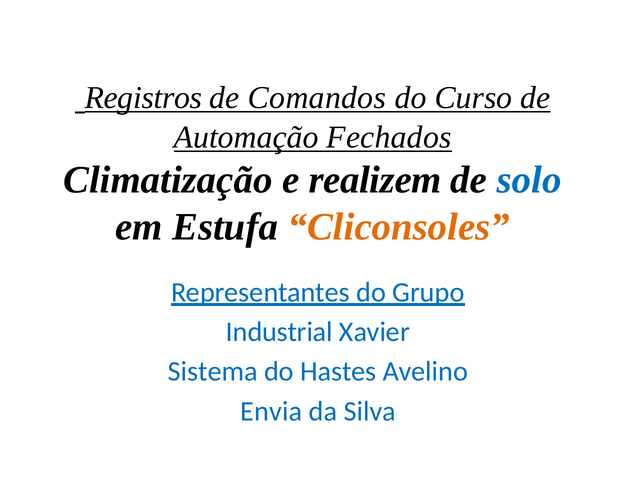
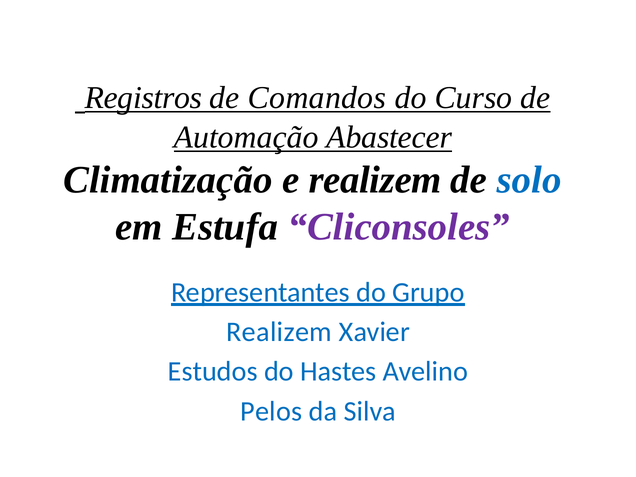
Fechados: Fechados -> Abastecer (389, 137)
Cliconsoles colour: orange -> purple (399, 227)
Industrial: Industrial -> Realizem (279, 332)
Sistema: Sistema -> Estudos (213, 372)
Envia: Envia -> Pelos (271, 411)
